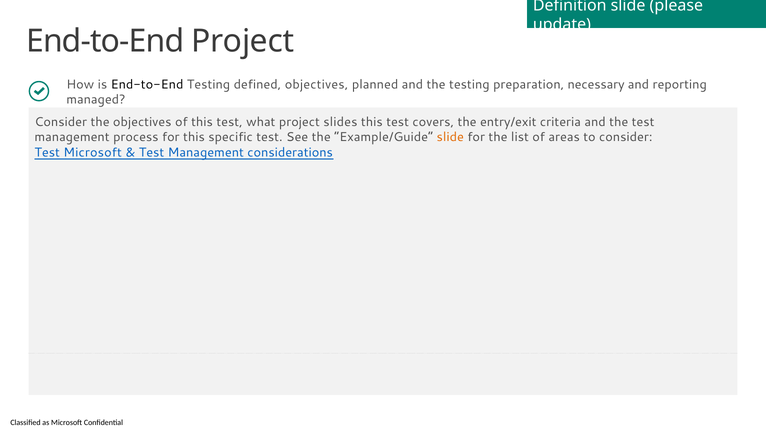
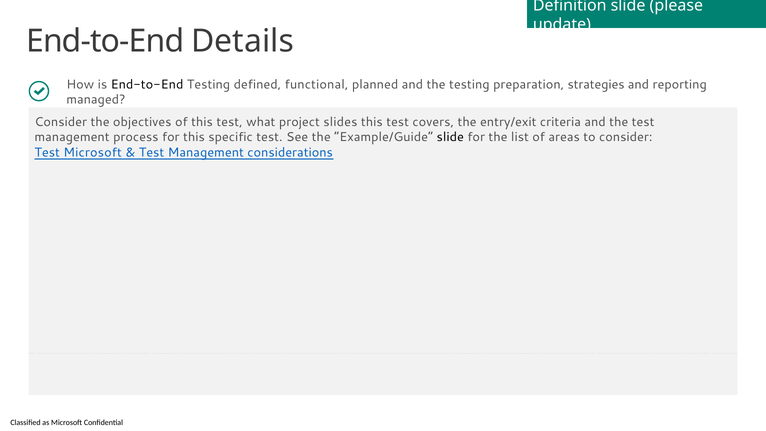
End-to-End Project: Project -> Details (242, 41)
defined objectives: objectives -> functional (317, 84)
necessary: necessary -> strategies (596, 84)
slide colour: orange -> black (450, 137)
